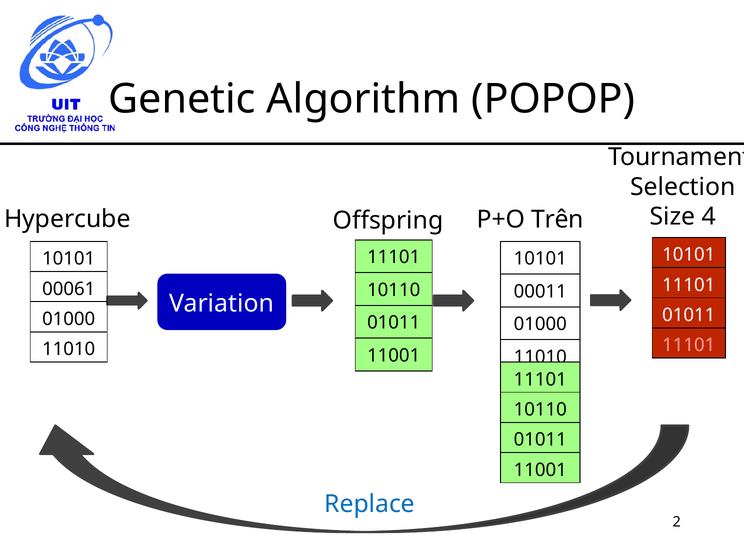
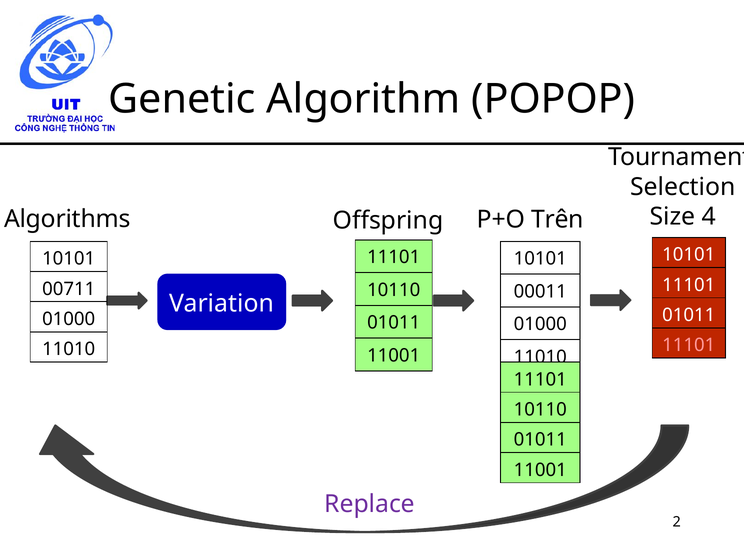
Hypercube: Hypercube -> Algorithms (67, 219)
00061: 00061 -> 00711 (69, 289)
Replace colour: blue -> purple (370, 504)
